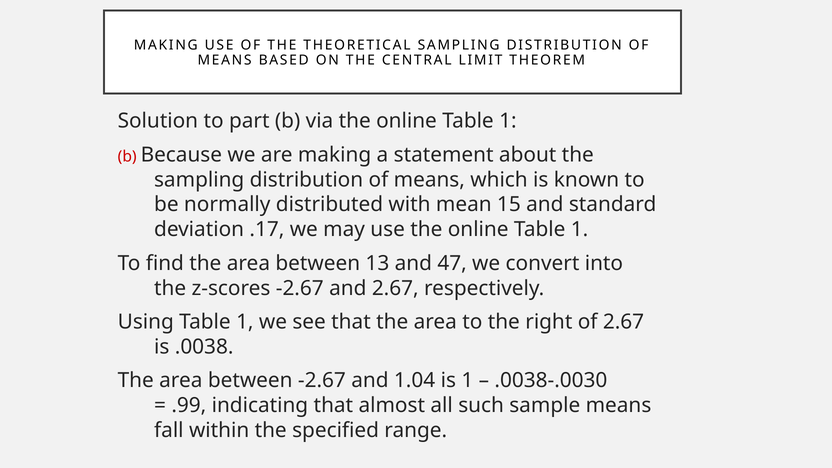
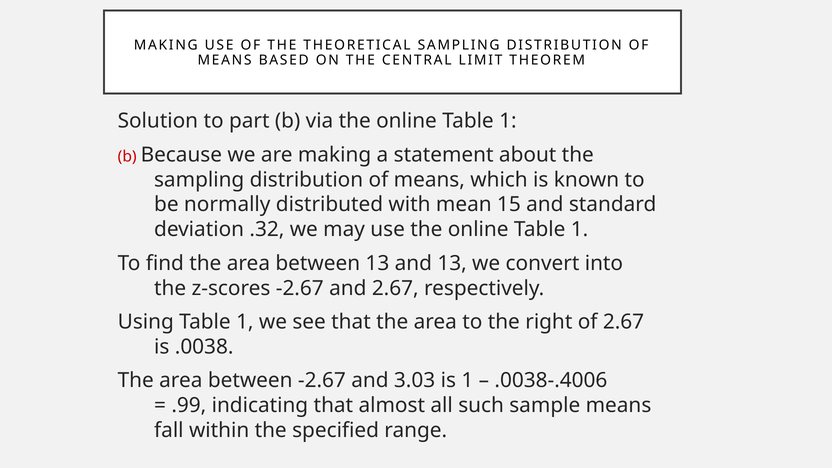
.17: .17 -> .32 (267, 230)
and 47: 47 -> 13 (452, 263)
1.04: 1.04 -> 3.03 (415, 380)
.0038-.0030: .0038-.0030 -> .0038-.4006 (551, 380)
